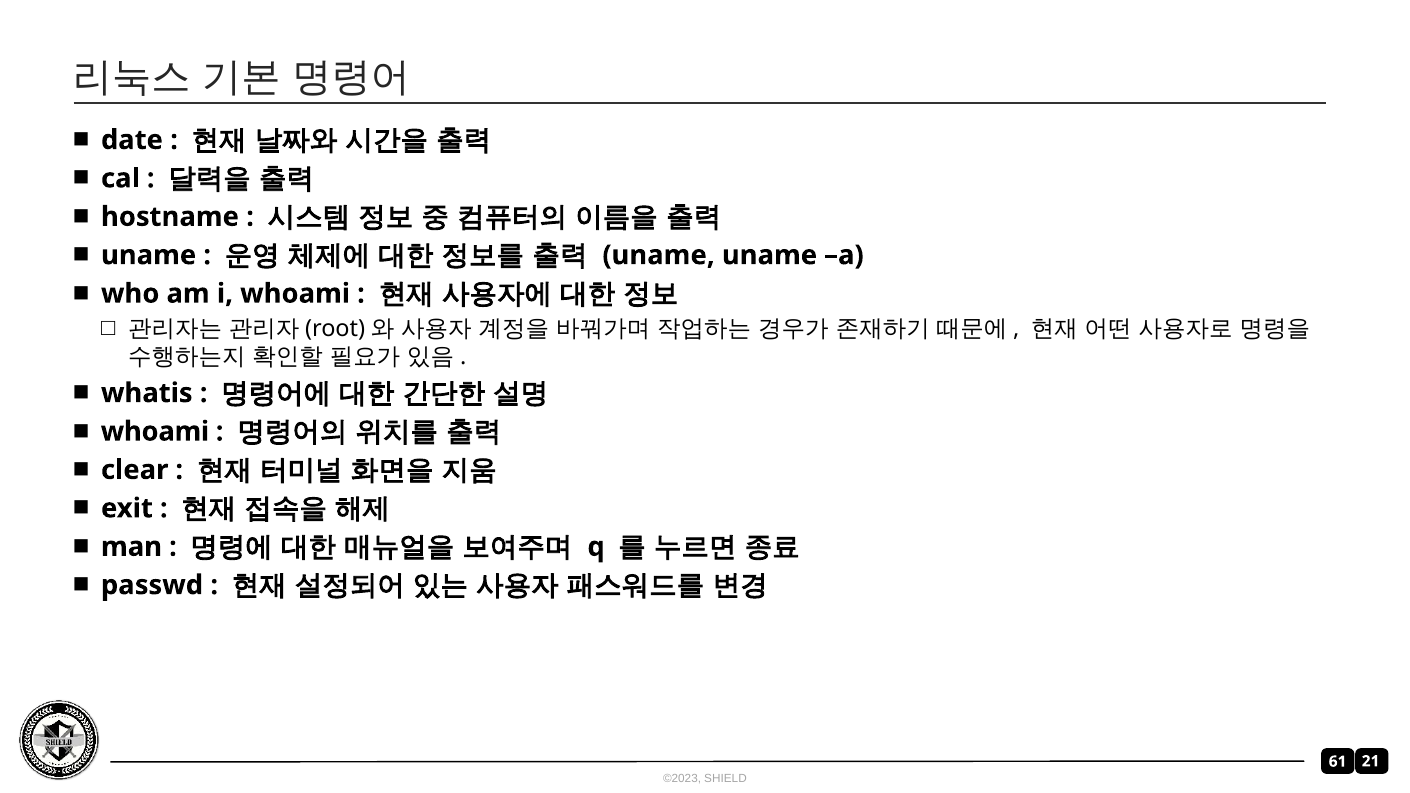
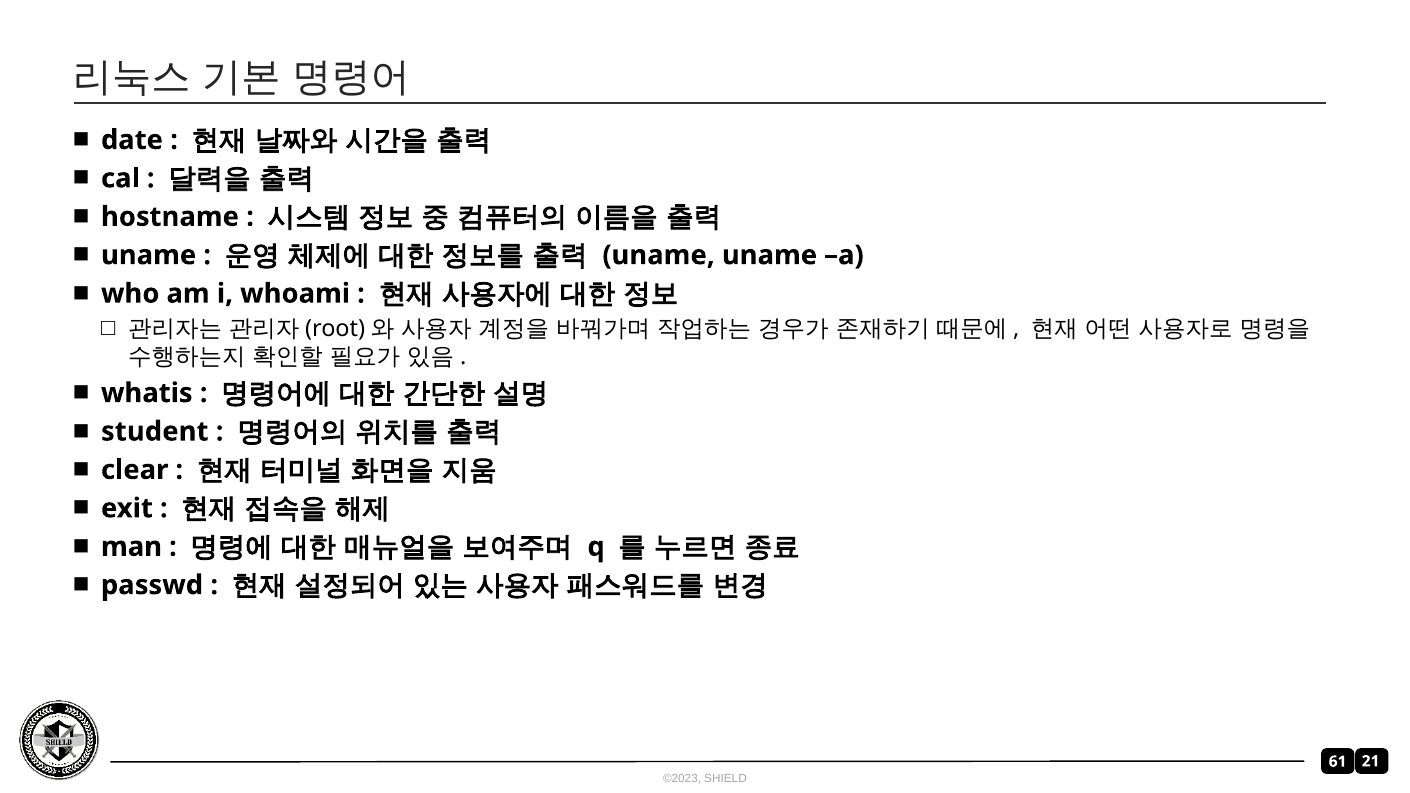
whoami: whoami -> student (155, 432)
